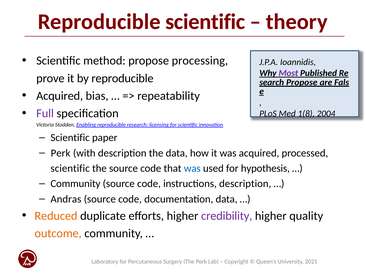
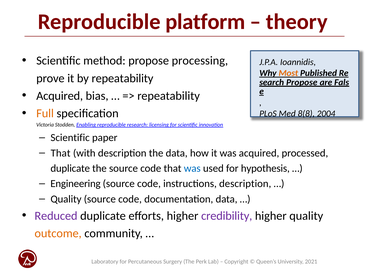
Reproducible scientific: scientific -> platform (205, 22)
Most colour: purple -> orange (288, 73)
by reproducible: reproducible -> repeatability (122, 78)
Full colour: purple -> orange (45, 114)
1(8: 1(8 -> 8(8 (306, 114)
Perk: Perk -> That (61, 153)
scientific: scientific -> duplicate (70, 169)
Community: Community -> Engineering (75, 184)
Andras: Andras -> Quality (66, 199)
Reduced colour: orange -> purple (56, 216)
